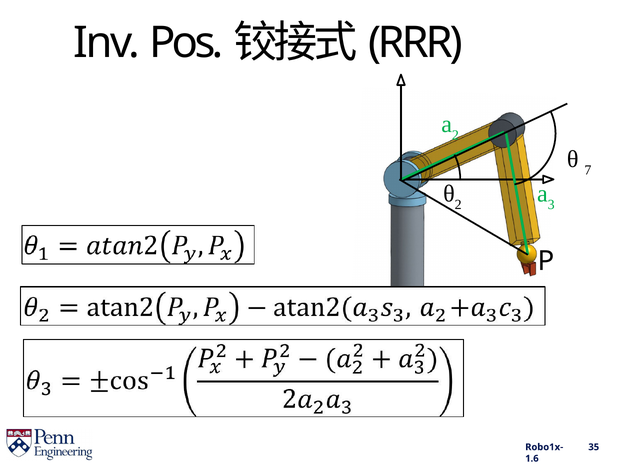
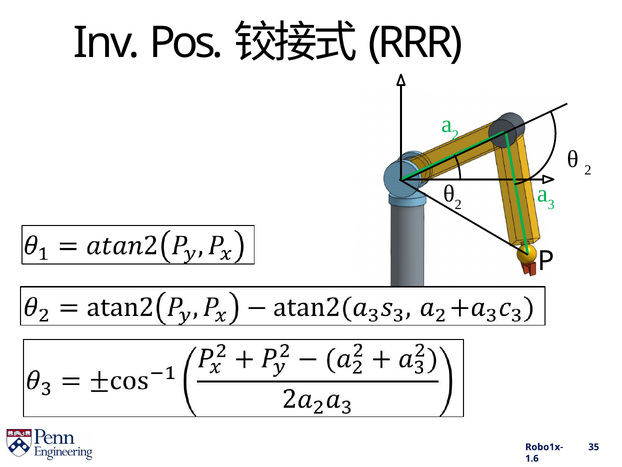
7: 7 -> 2 (588, 170)
